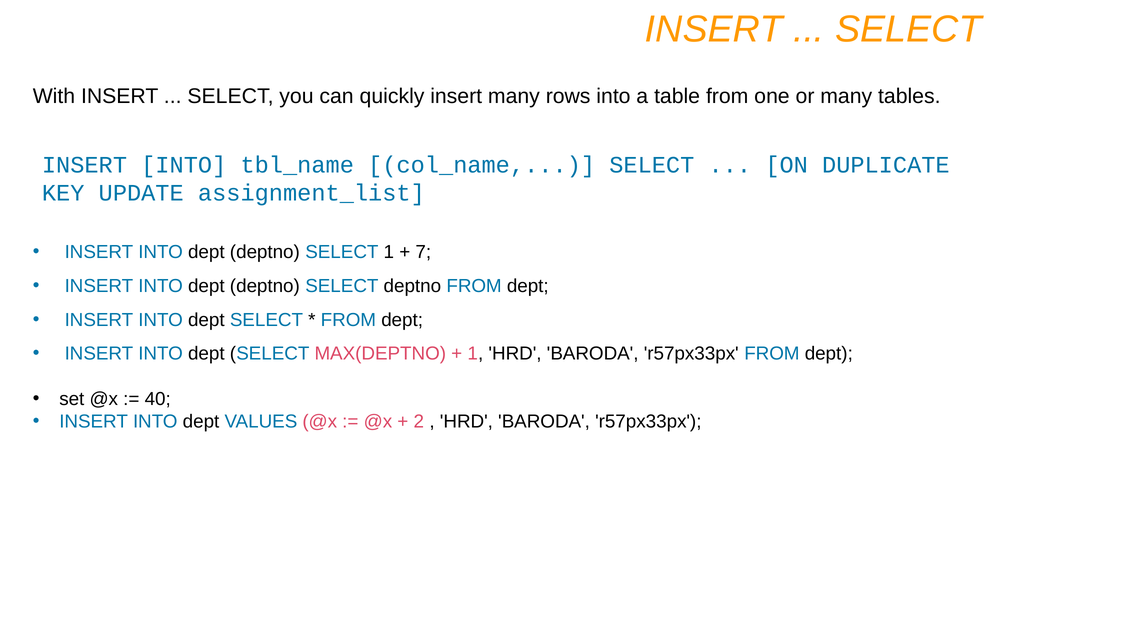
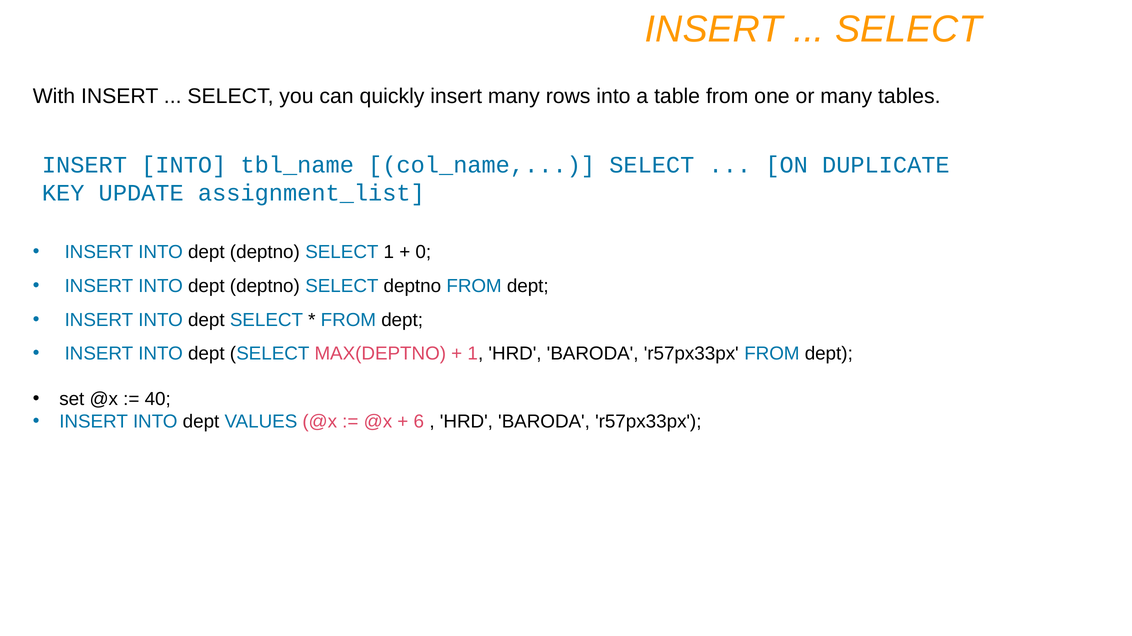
7: 7 -> 0 (423, 252)
2: 2 -> 6 (419, 422)
